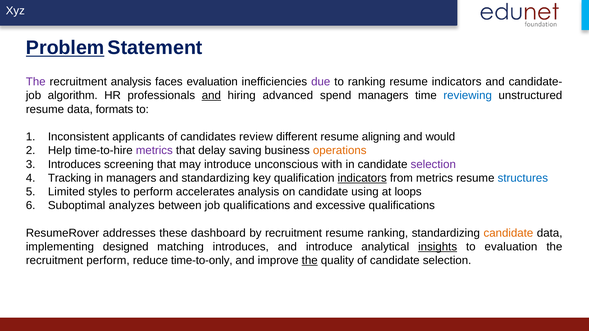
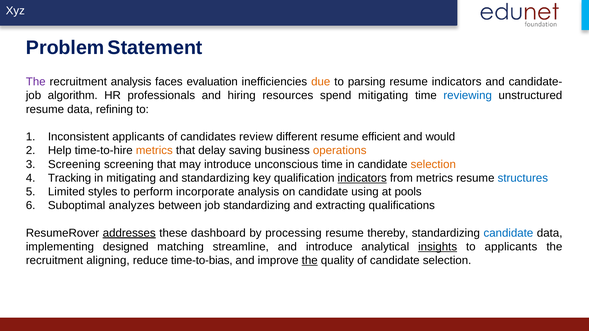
Problem underline: present -> none (65, 48)
due colour: purple -> orange (321, 82)
to ranking: ranking -> parsing (367, 82)
and underline: present -> none (211, 96)
advanced: advanced -> resources (288, 96)
spend managers: managers -> mitigating (383, 96)
formats: formats -> refining (114, 109)
aligning: aligning -> efficient (381, 137)
metrics colour: purple -> orange (154, 151)
Introduces: Introduces -> Screening (74, 164)
unconscious with: with -> time (332, 164)
selection colour: purple -> orange (433, 164)
in managers: managers -> mitigating (131, 178)
accelerates: accelerates -> incorporate (205, 192)
loops: loops -> pools (408, 192)
job qualifications: qualifications -> standardizing (257, 206)
excessive: excessive -> extracting (340, 206)
addresses underline: none -> present (129, 233)
by recruitment: recruitment -> processing (293, 233)
resume ranking: ranking -> thereby (388, 233)
candidate colour: orange -> blue (508, 233)
matching introduces: introduces -> streamline (241, 247)
to evaluation: evaluation -> applicants (511, 247)
recruitment perform: perform -> aligning (108, 261)
time-to-only: time-to-only -> time-to-bias (202, 261)
